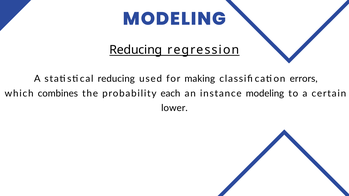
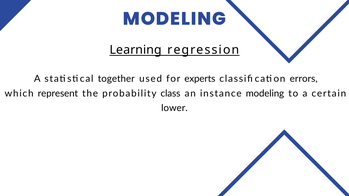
Reducing: Reducing -> Learning (136, 50)
statistical reducing: reducing -> together (116, 79)
making: making -> experts (200, 79)
combines: combines -> represent (58, 93)
each: each -> class (170, 93)
